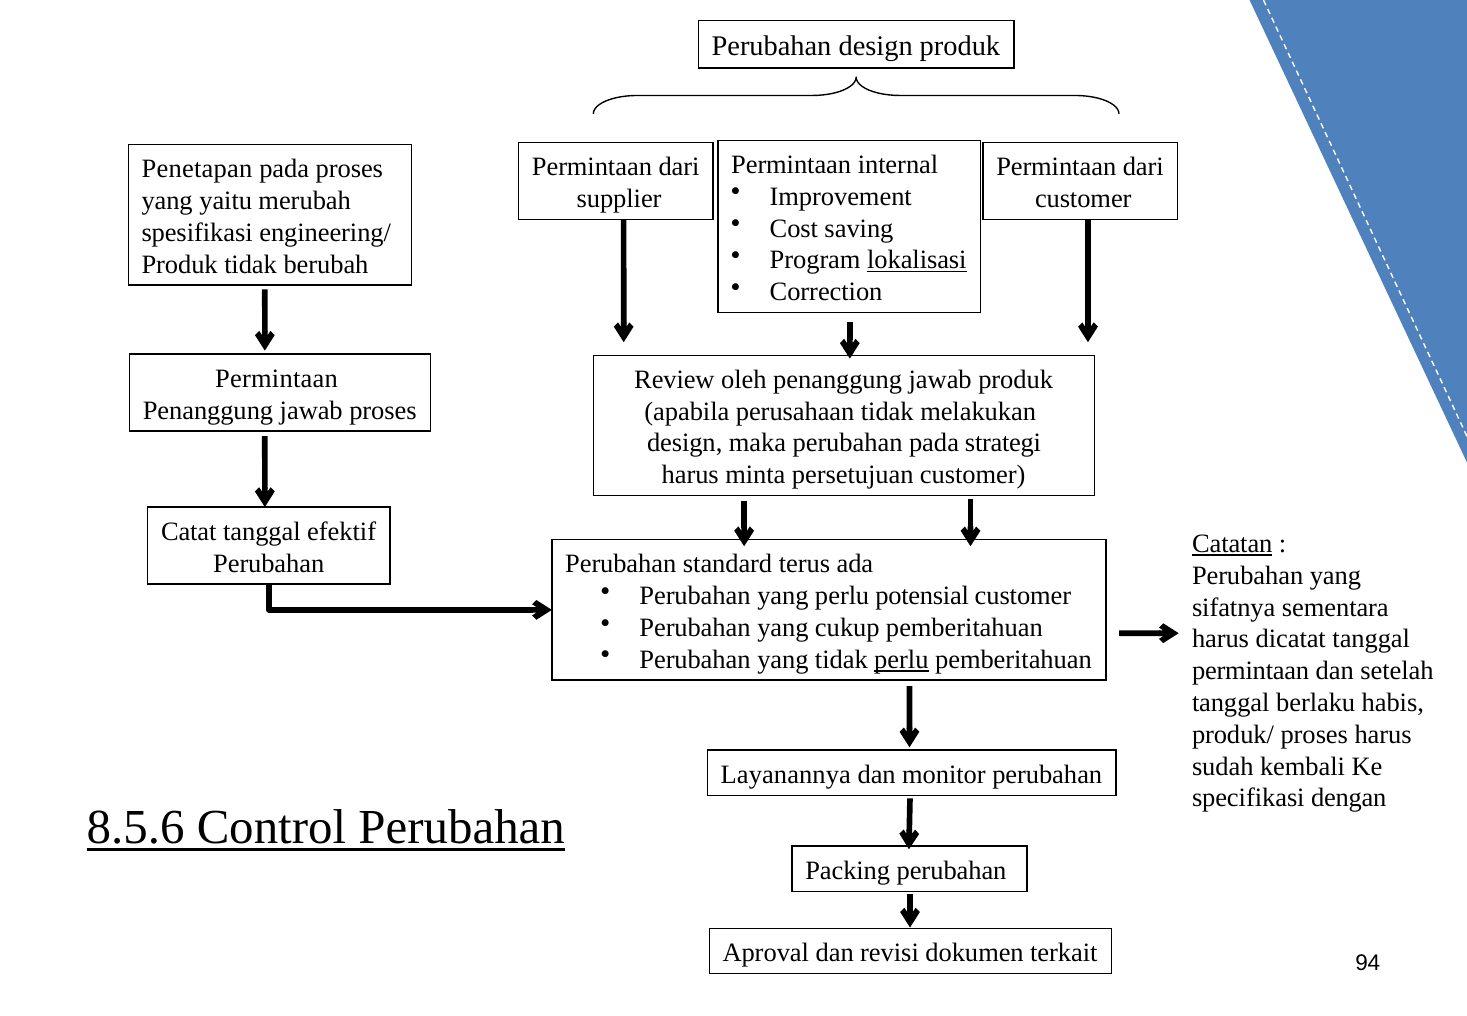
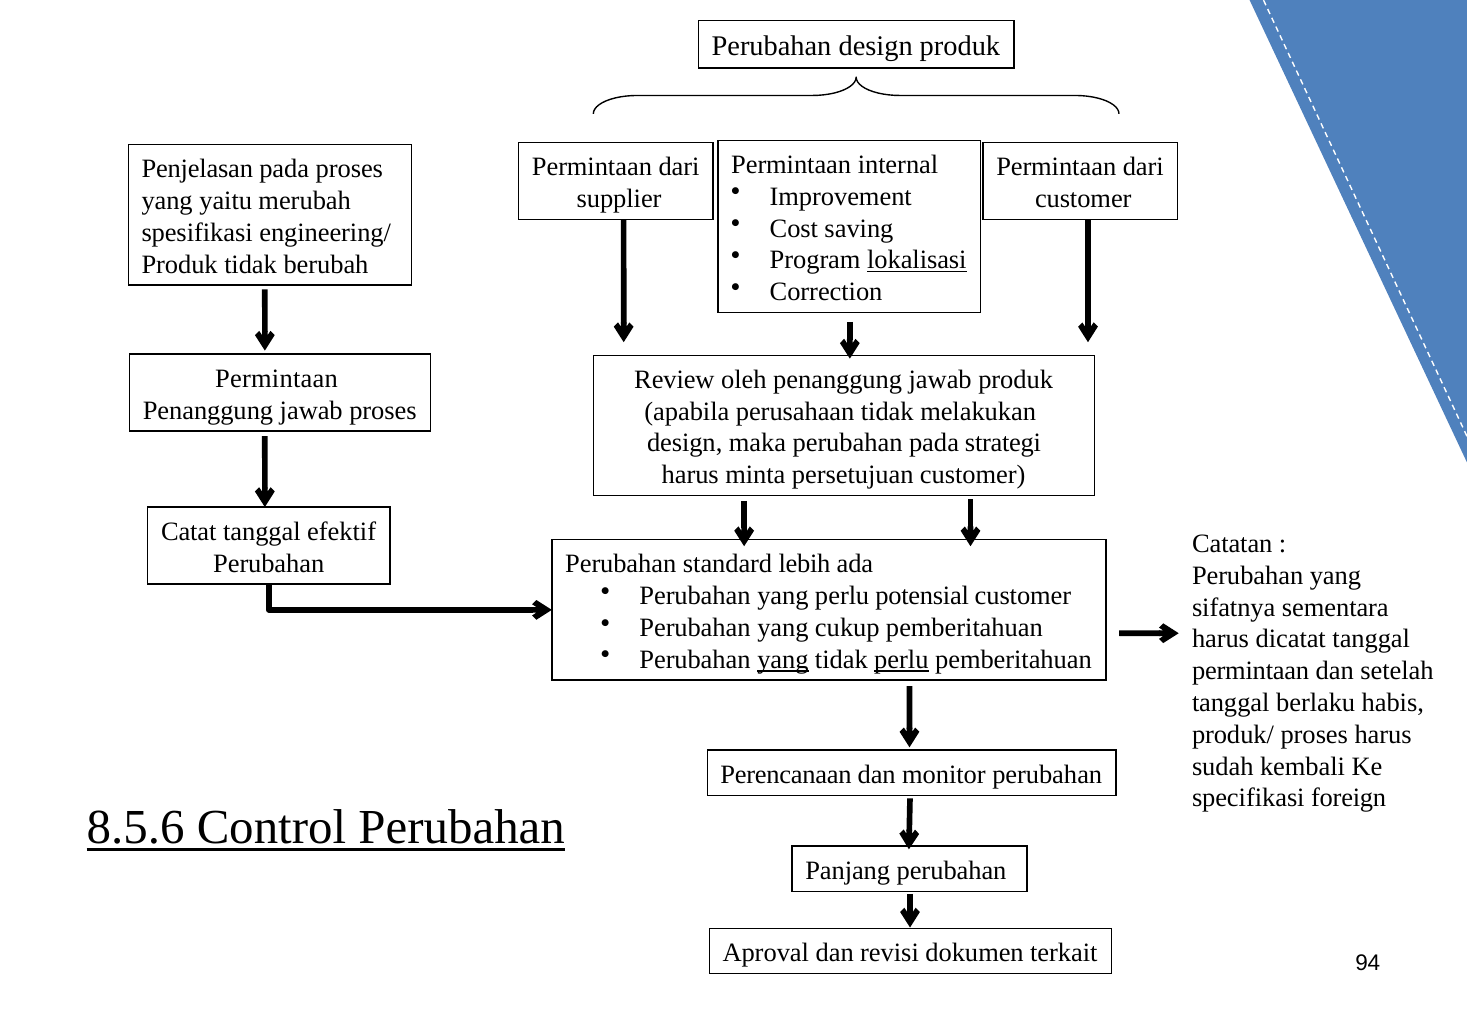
Penetapan: Penetapan -> Penjelasan (197, 169)
Catatan underline: present -> none (1232, 544)
terus: terus -> lebih (805, 564)
yang underline: none -> present (783, 659)
Layanannya: Layanannya -> Perencanaan (786, 774)
dengan: dengan -> foreign (1349, 798)
Packing: Packing -> Panjang (848, 870)
